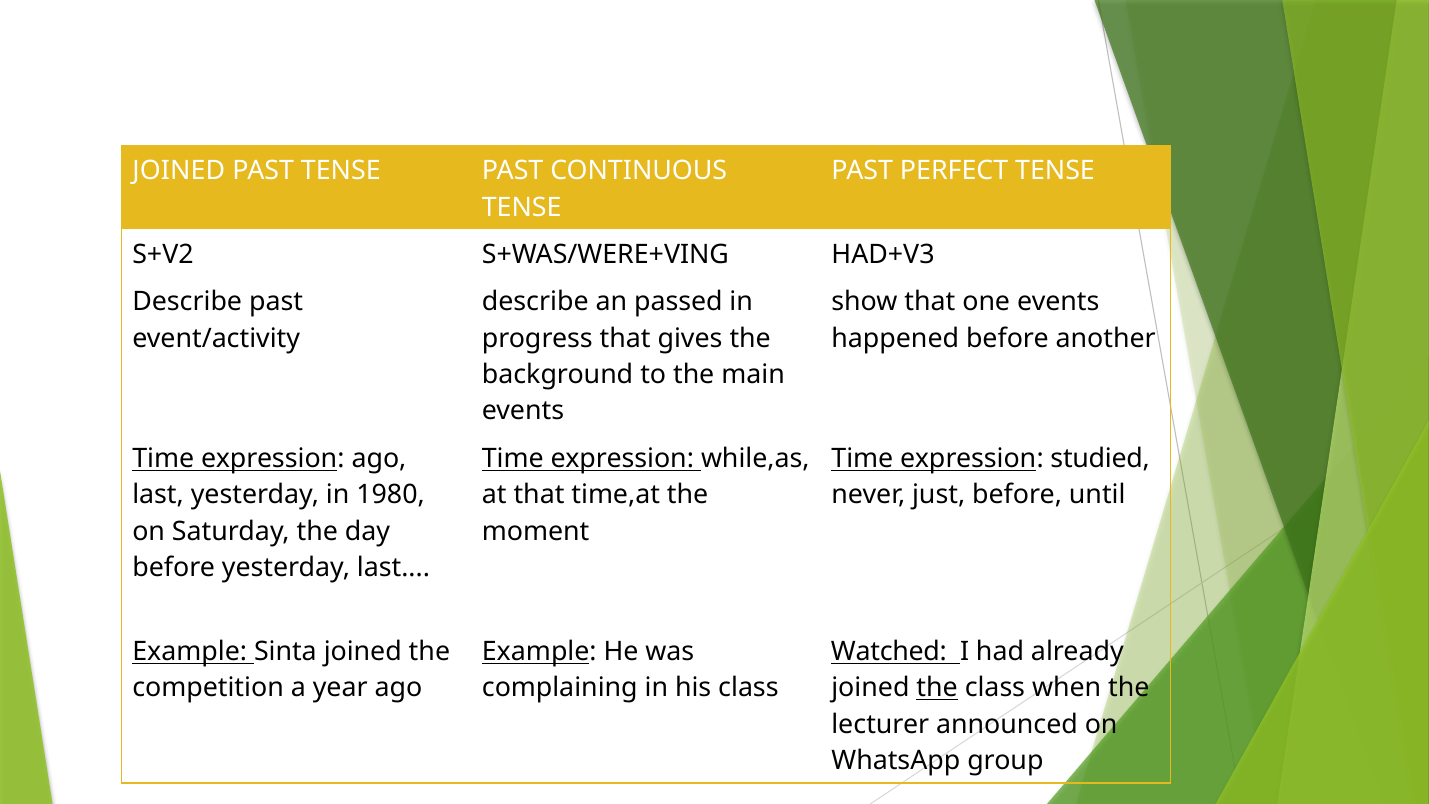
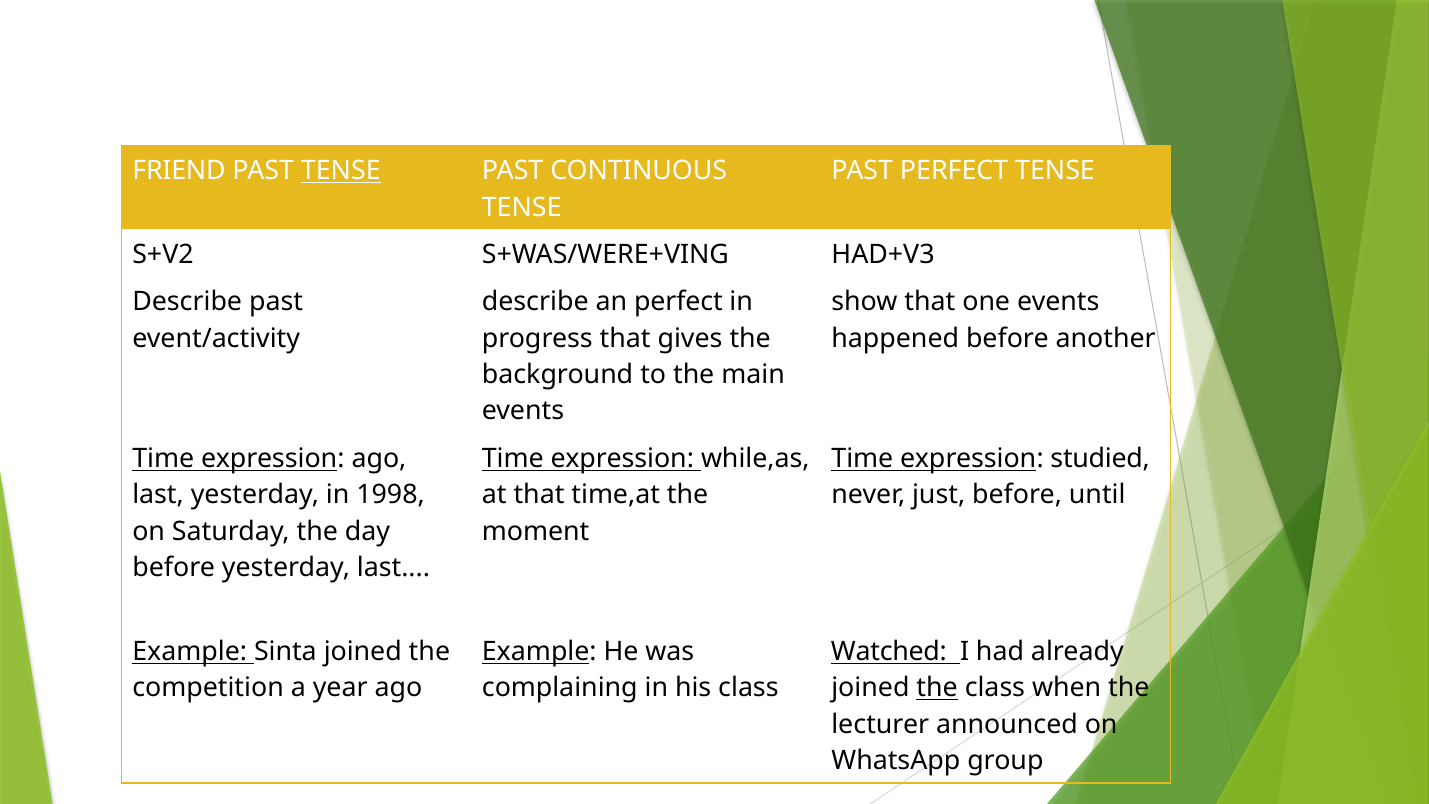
JOINED: JOINED -> FRIEND (179, 171)
TENSE underline: none -> present (341, 171)
an passed: passed -> perfect (678, 302)
1980: 1980 -> 1998 (391, 495)
